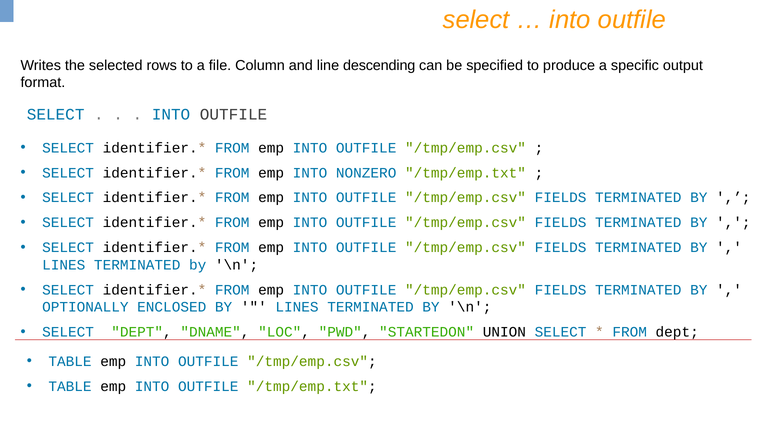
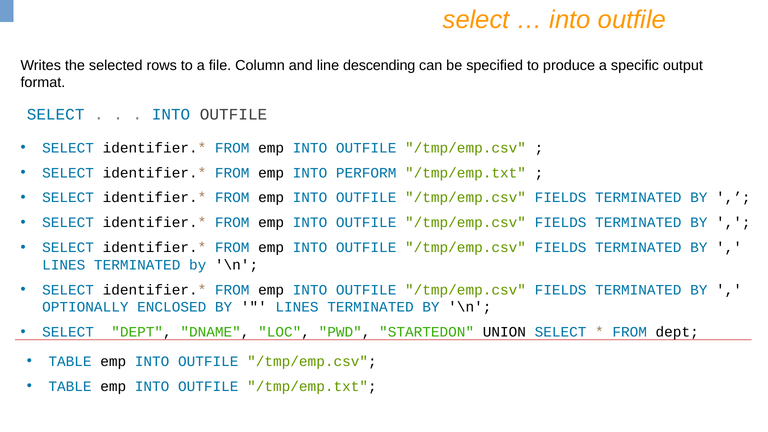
NONZERO: NONZERO -> PERFORM (366, 173)
